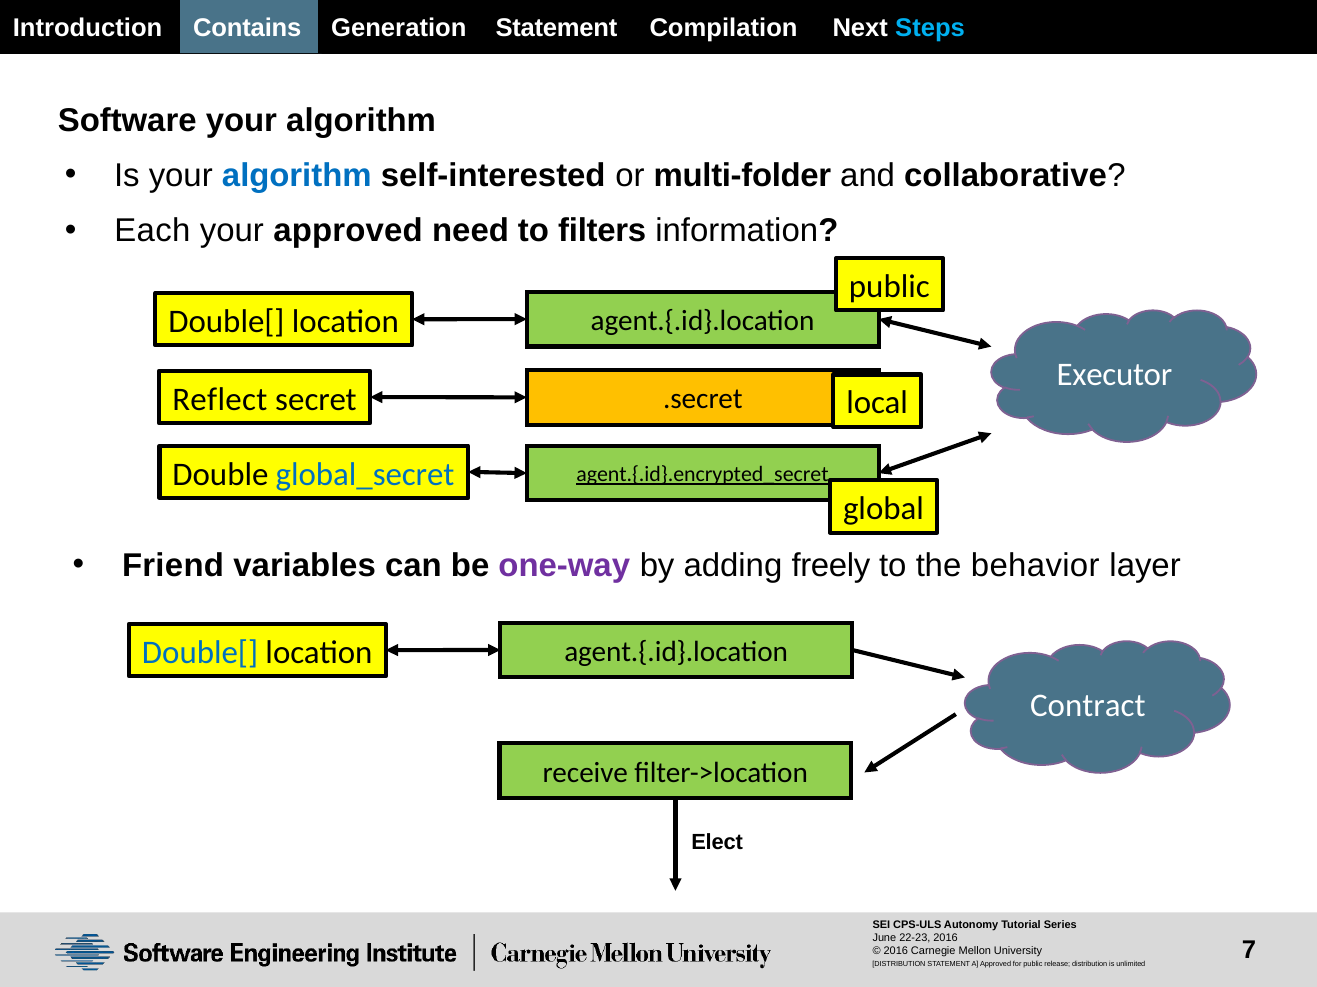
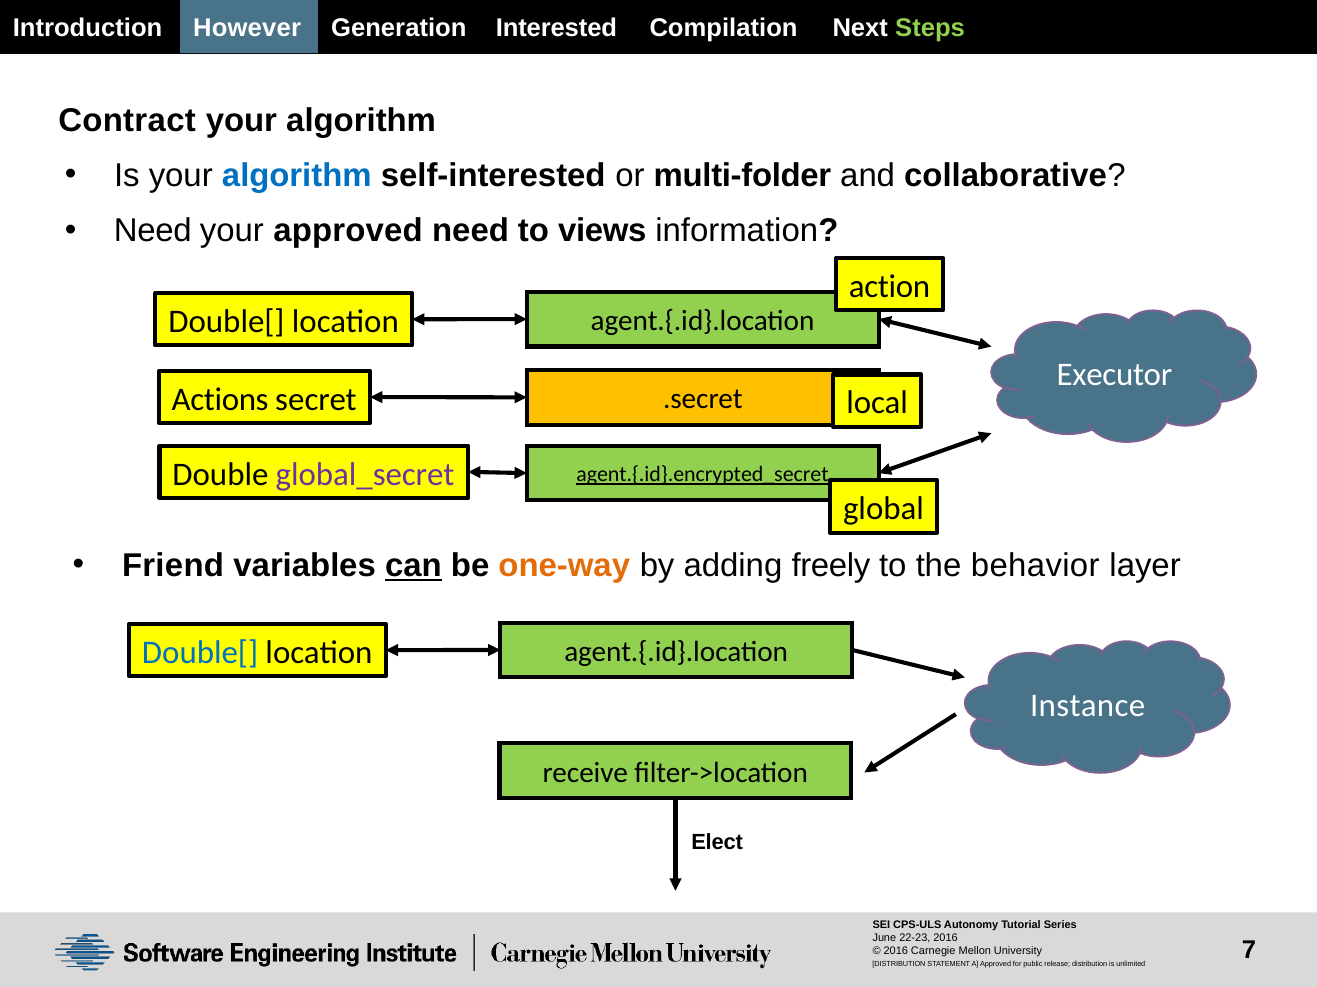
Generation Statement: Statement -> Interested (556, 28)
Contains: Contains -> However (247, 28)
Steps colour: light blue -> light green (930, 28)
Software: Software -> Contract (127, 121)
Each: Each -> Need (153, 231)
filters: filters -> views (602, 231)
public: public -> action (890, 287)
Reflect: Reflect -> Actions (220, 400)
global_secret colour: blue -> purple (365, 475)
can underline: none -> present (413, 566)
one-way colour: purple -> orange (564, 566)
Contract: Contract -> Instance (1088, 706)
